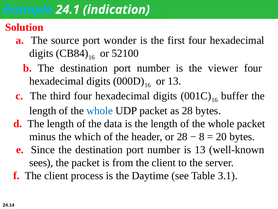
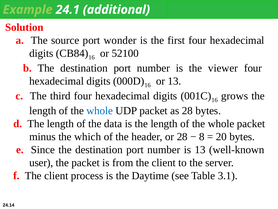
Example colour: light blue -> light green (28, 10)
indication: indication -> additional (116, 10)
buffer: buffer -> grows (235, 96)
sees: sees -> user (41, 162)
